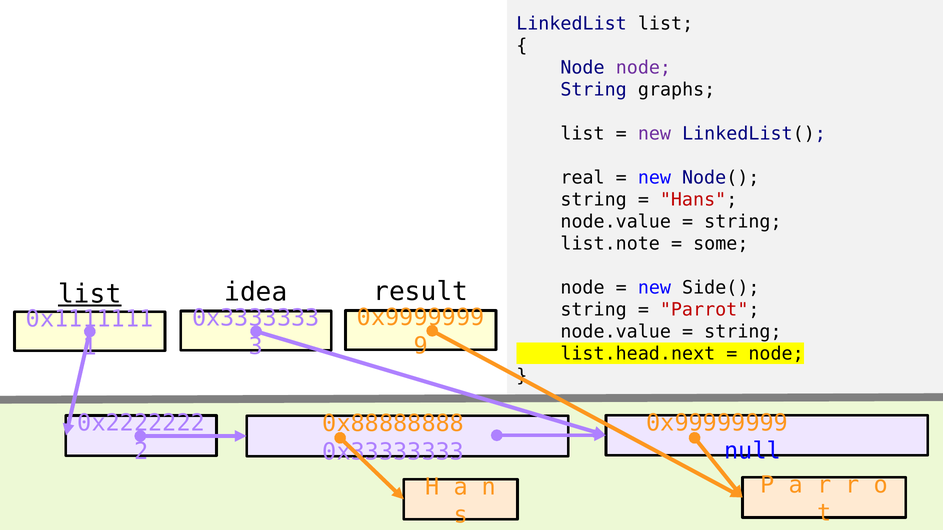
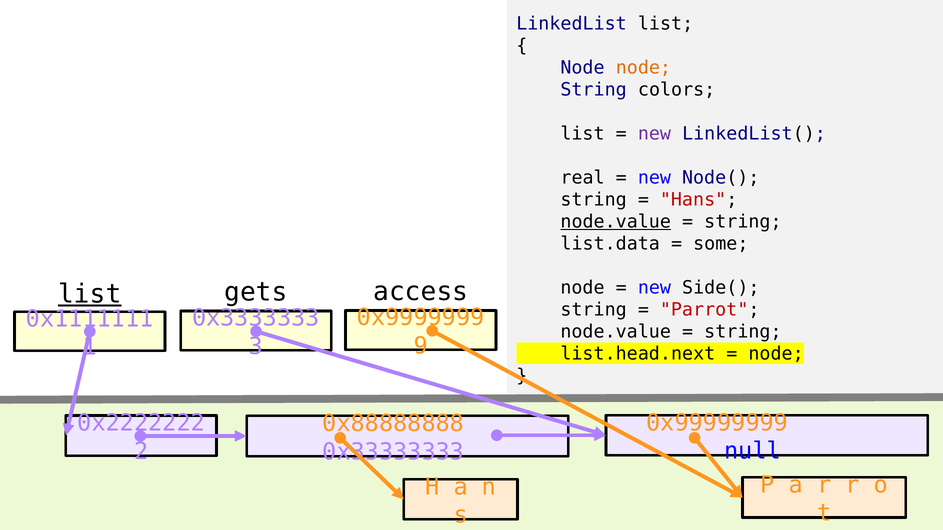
node colour: purple -> orange (643, 68)
graphs: graphs -> colors (677, 90)
node.value underline: none -> present (616, 222)
list.note: list.note -> list.data (610, 244)
result: result -> access (421, 292)
idea: idea -> gets (256, 292)
